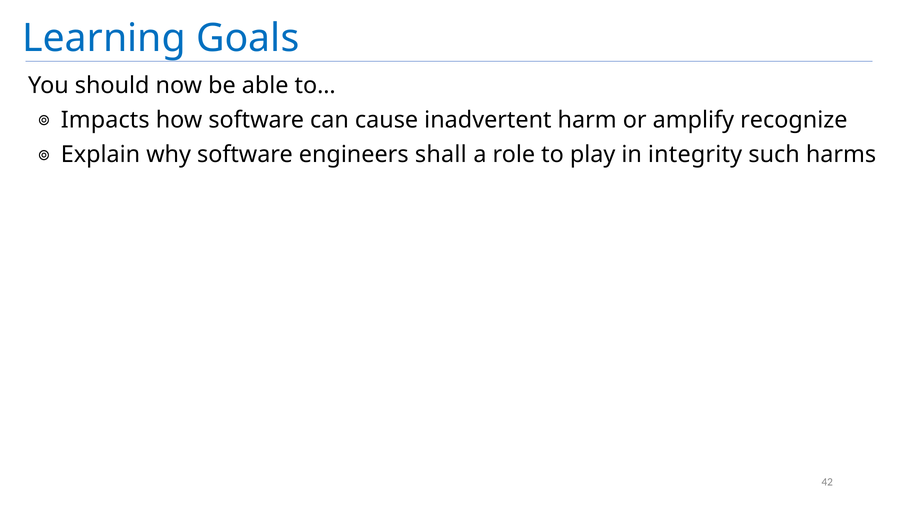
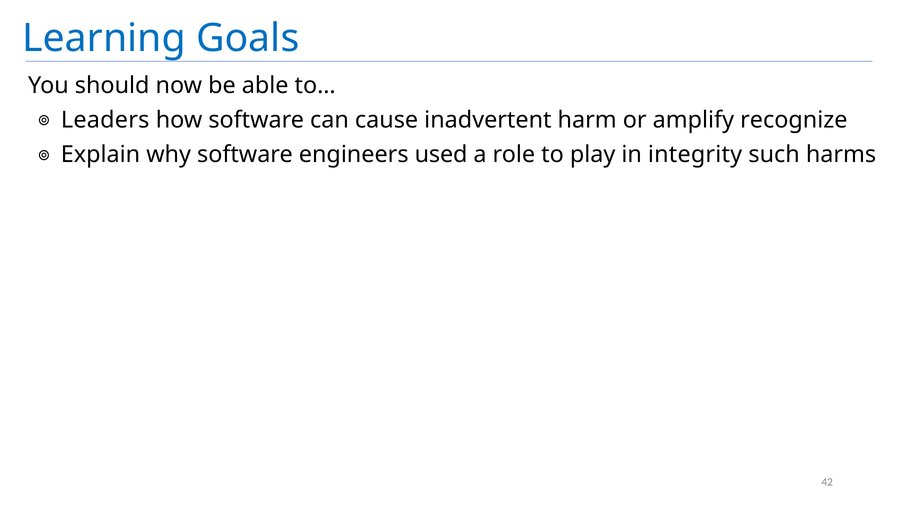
Impacts: Impacts -> Leaders (105, 120)
shall: shall -> used (441, 155)
